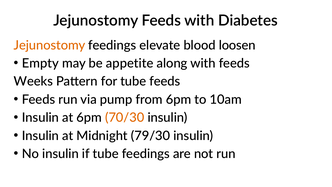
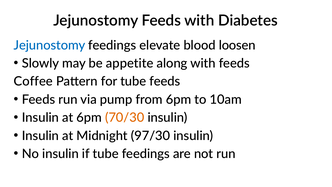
Jejunostomy colour: orange -> blue (50, 45)
Empty: Empty -> Slowly (40, 63)
Weeks: Weeks -> Coffee (33, 81)
79/30: 79/30 -> 97/30 (150, 136)
